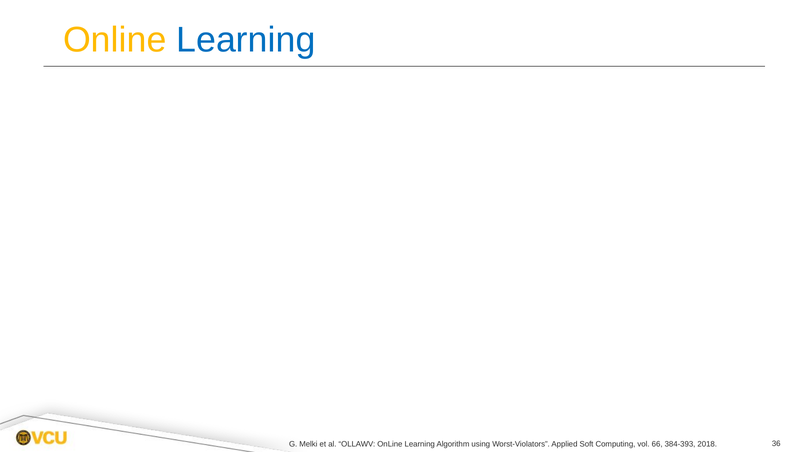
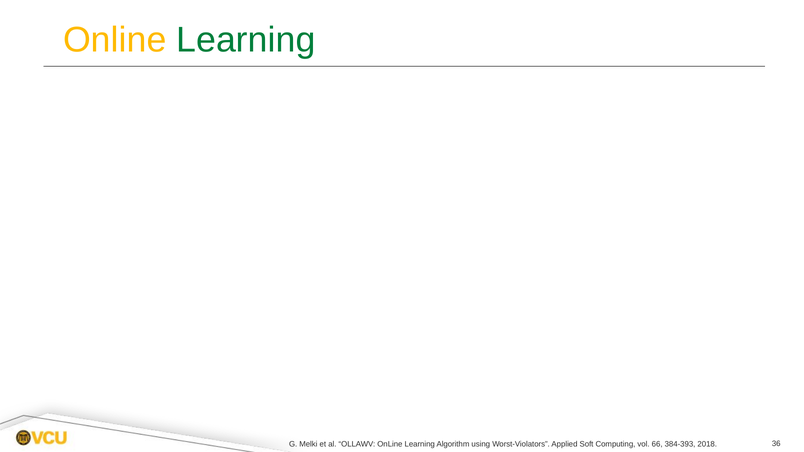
Learning colour: blue -> green (246, 40)
